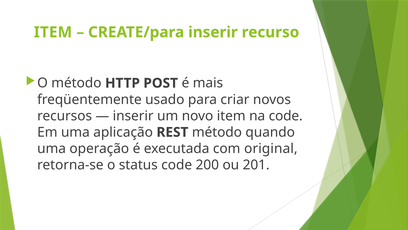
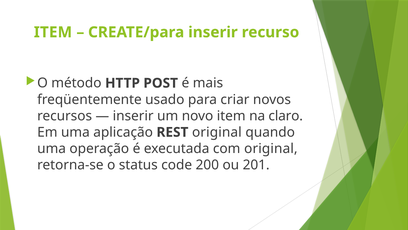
na code: code -> claro (286, 116)
REST método: método -> original (217, 132)
